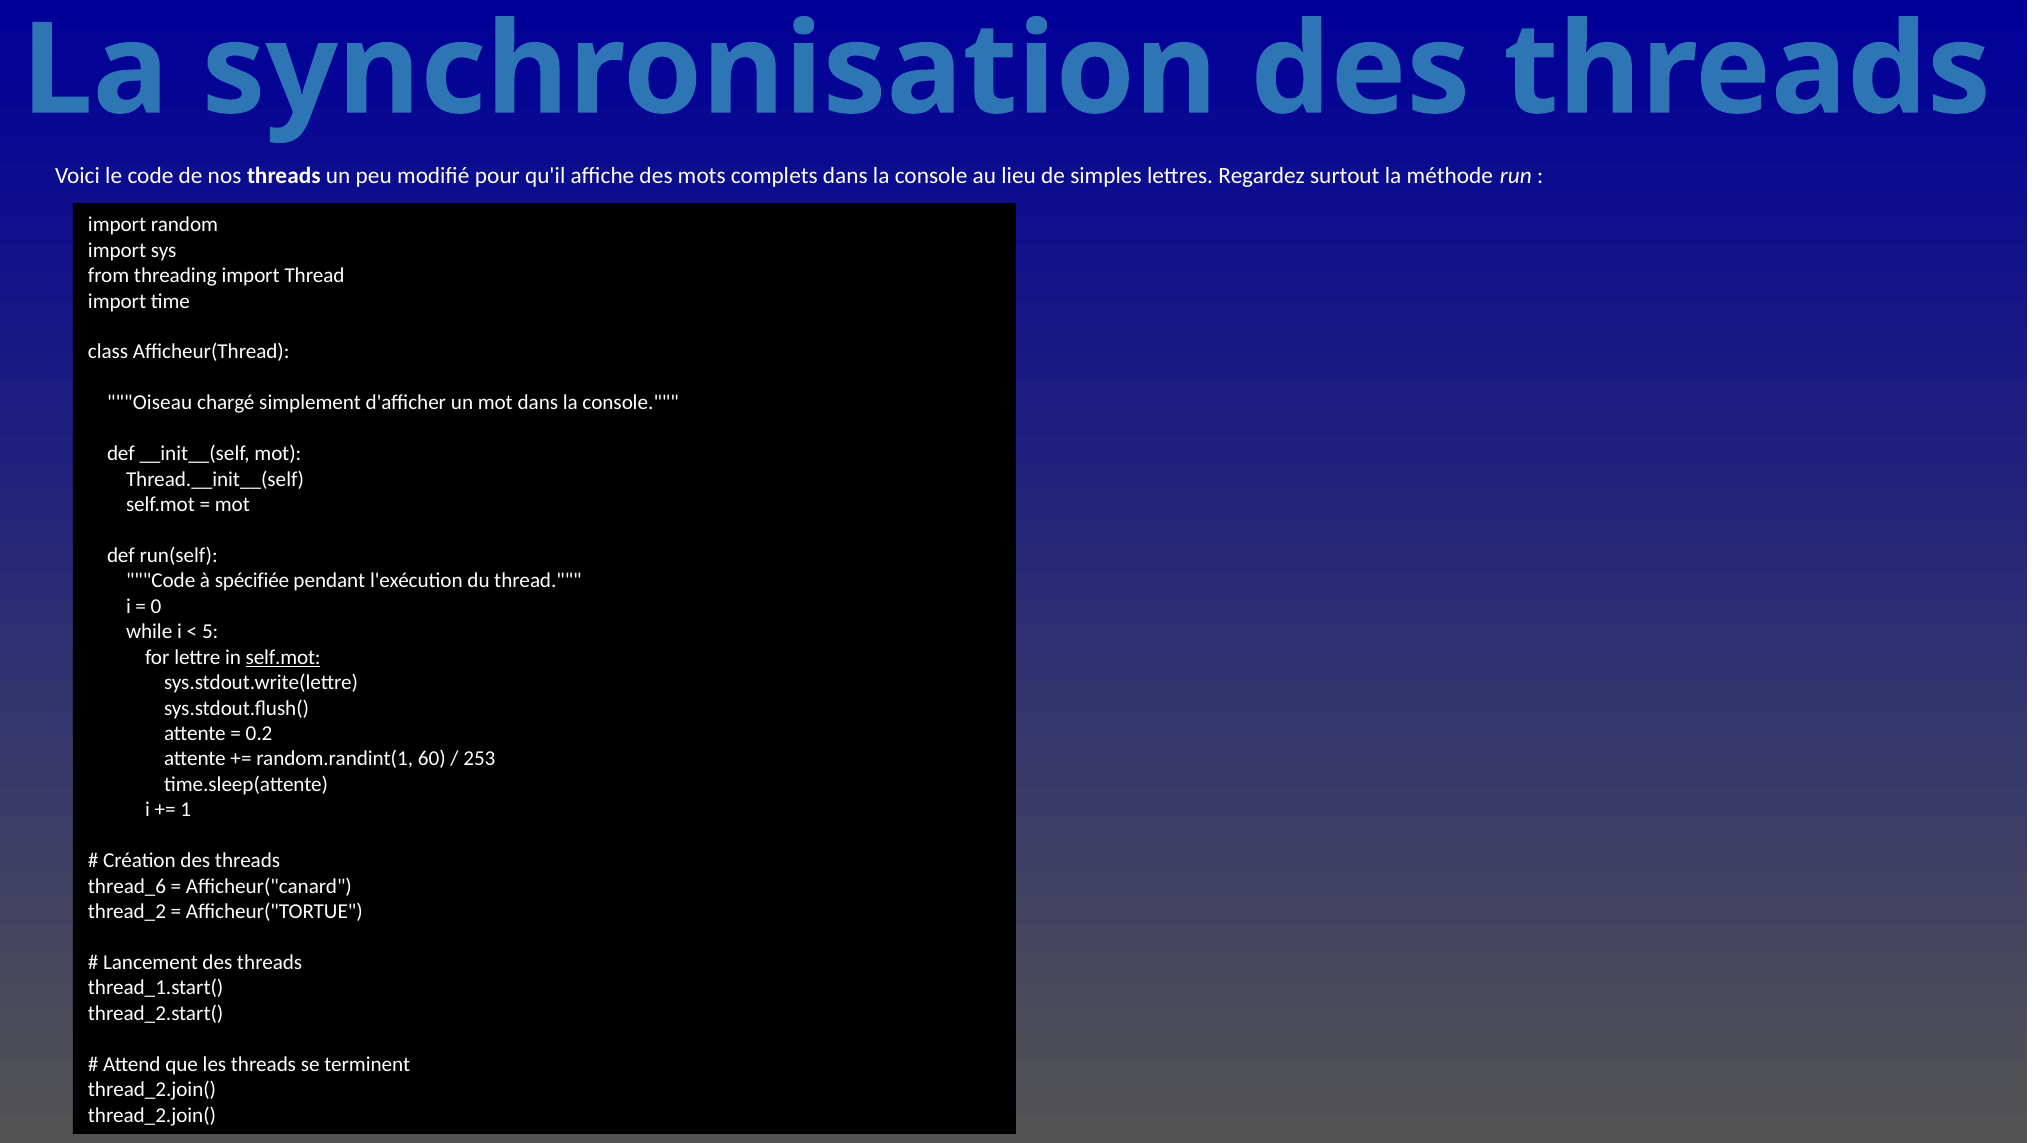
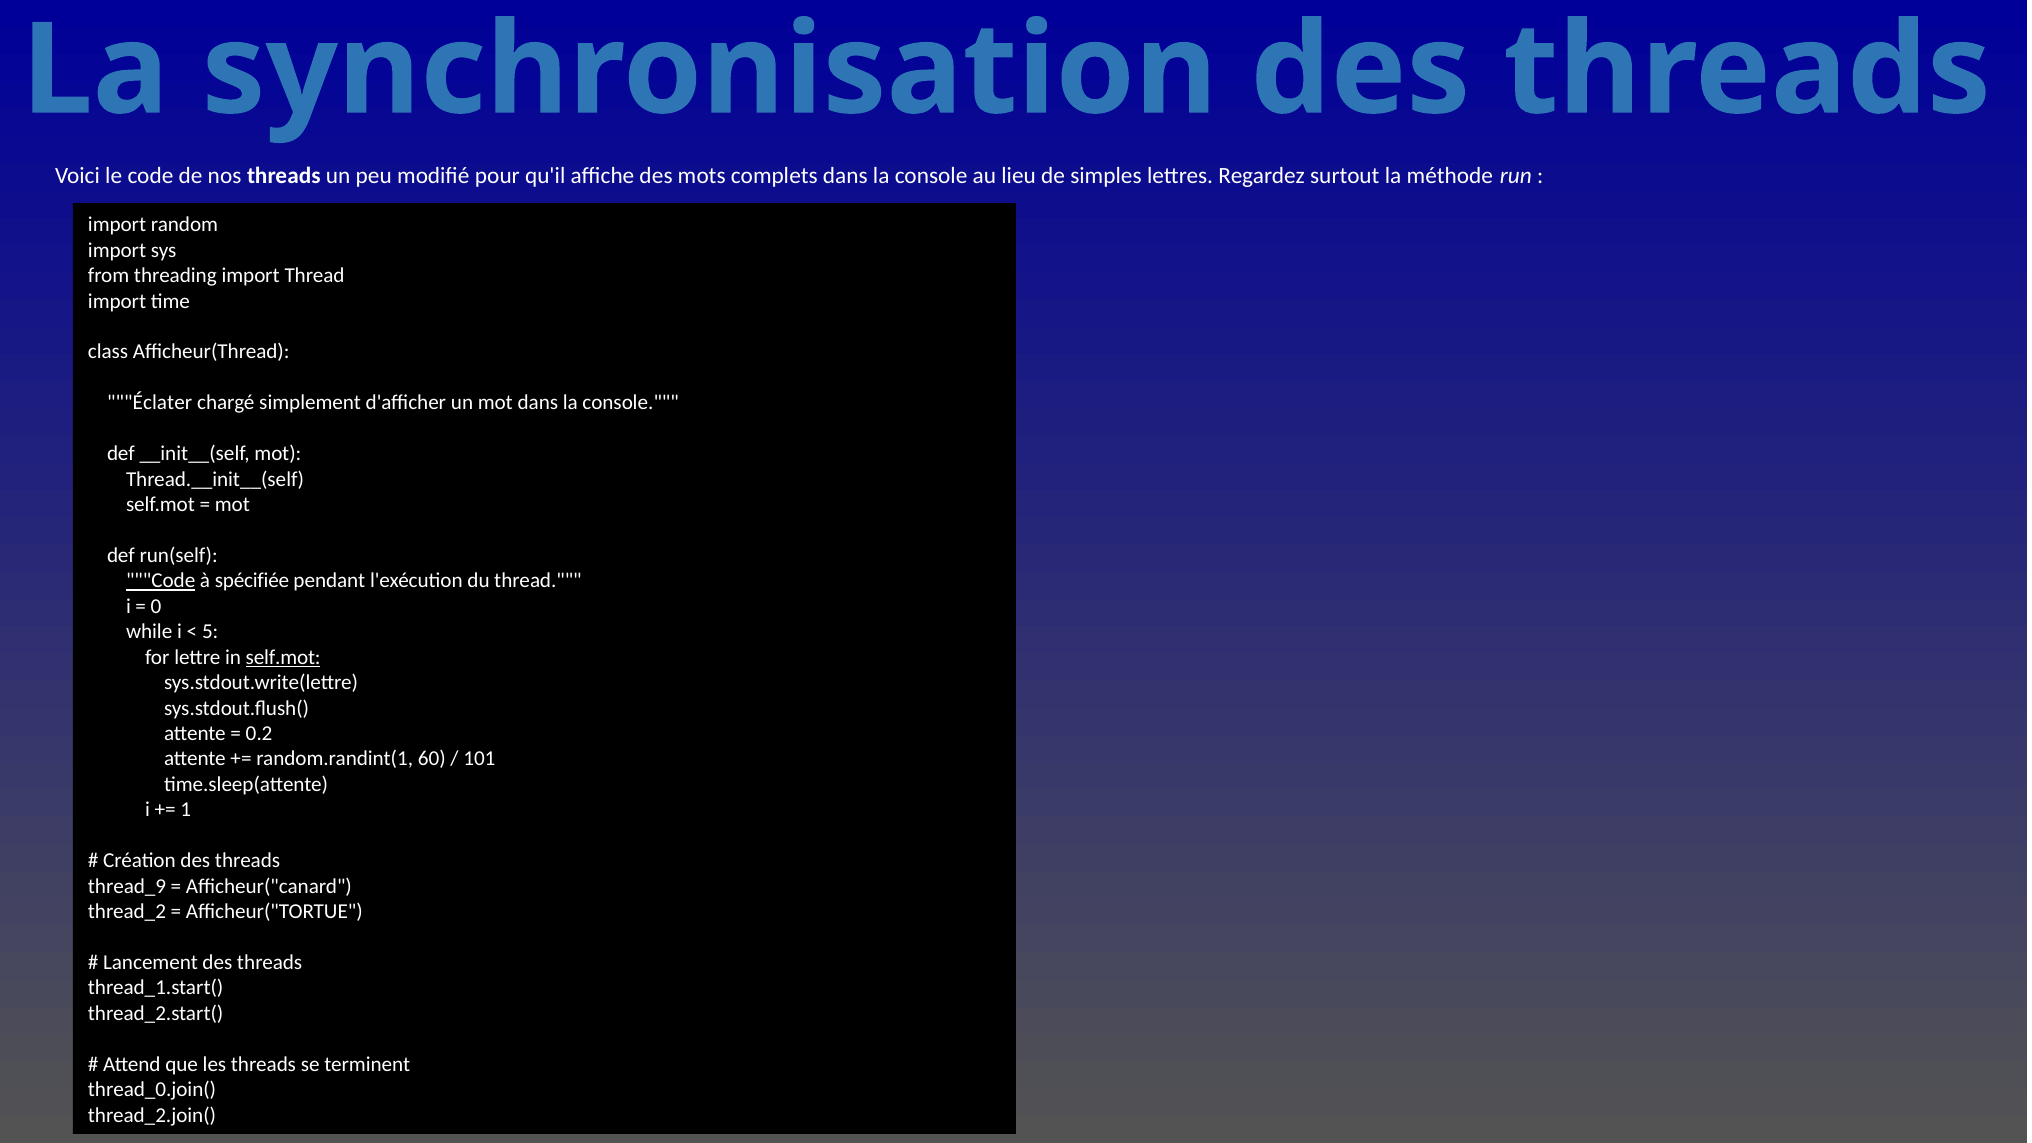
Oiseau: Oiseau -> Éclater (150, 403)
Code underline: none -> present (161, 581)
253: 253 -> 101 (479, 759)
thread_6: thread_6 -> thread_9 (127, 886)
thread_2.join(: thread_2.join( -> thread_0.join( (152, 1090)
